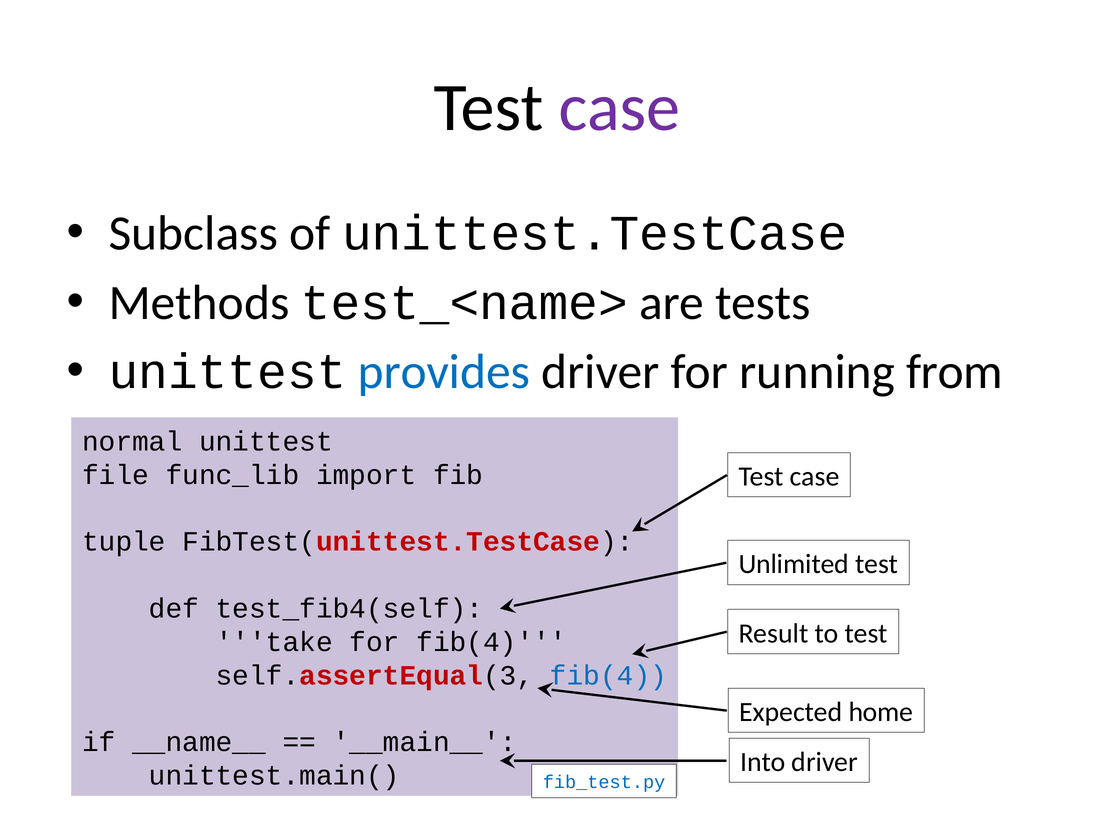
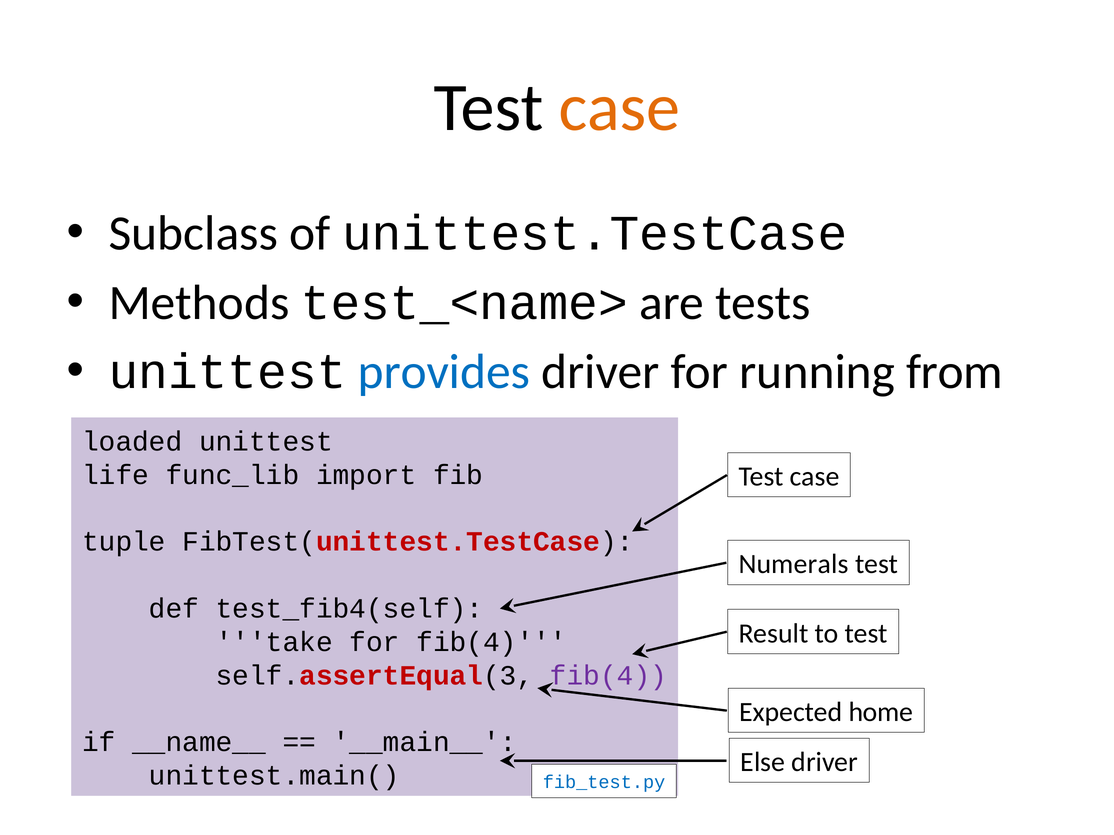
case colour: purple -> orange (619, 108)
normal: normal -> loaded (132, 442)
file: file -> life (116, 475)
Unlimited: Unlimited -> Numerals (794, 565)
fib(4 colour: blue -> purple (608, 676)
Into: Into -> Else (763, 763)
